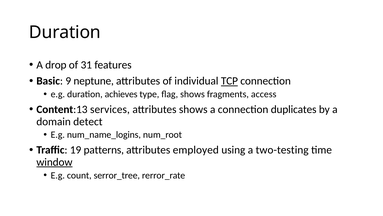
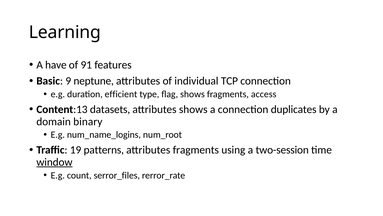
Duration: Duration -> Learning (65, 32)
drop: drop -> have (56, 65)
31: 31 -> 91 (86, 65)
TCP underline: present -> none (229, 81)
achieves: achieves -> efficient (121, 94)
services: services -> datasets (110, 109)
detect: detect -> binary (88, 121)
attributes employed: employed -> fragments (196, 150)
two-testing: two-testing -> two-session (282, 150)
serror_tree: serror_tree -> serror_files (117, 175)
